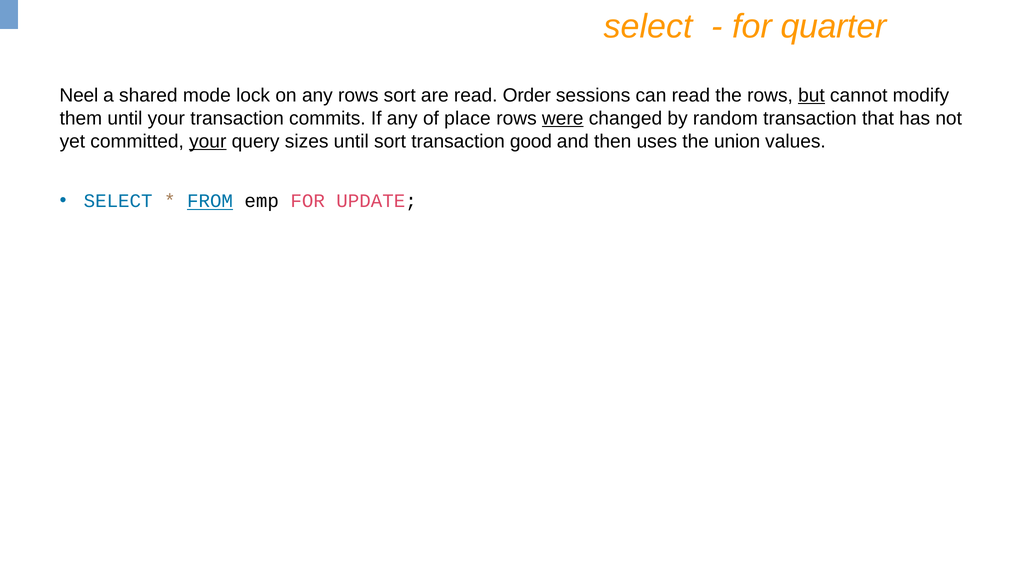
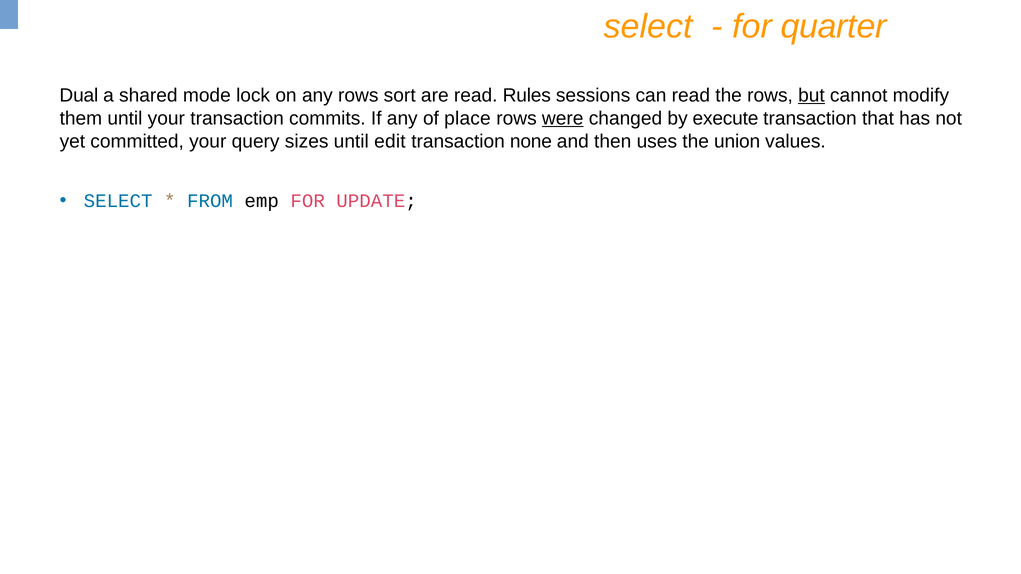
Neel: Neel -> Dual (79, 95)
Order: Order -> Rules (527, 95)
random: random -> execute (726, 118)
your underline: present -> none (208, 141)
until sort: sort -> edit (390, 141)
good: good -> none (531, 141)
FROM underline: present -> none (210, 201)
